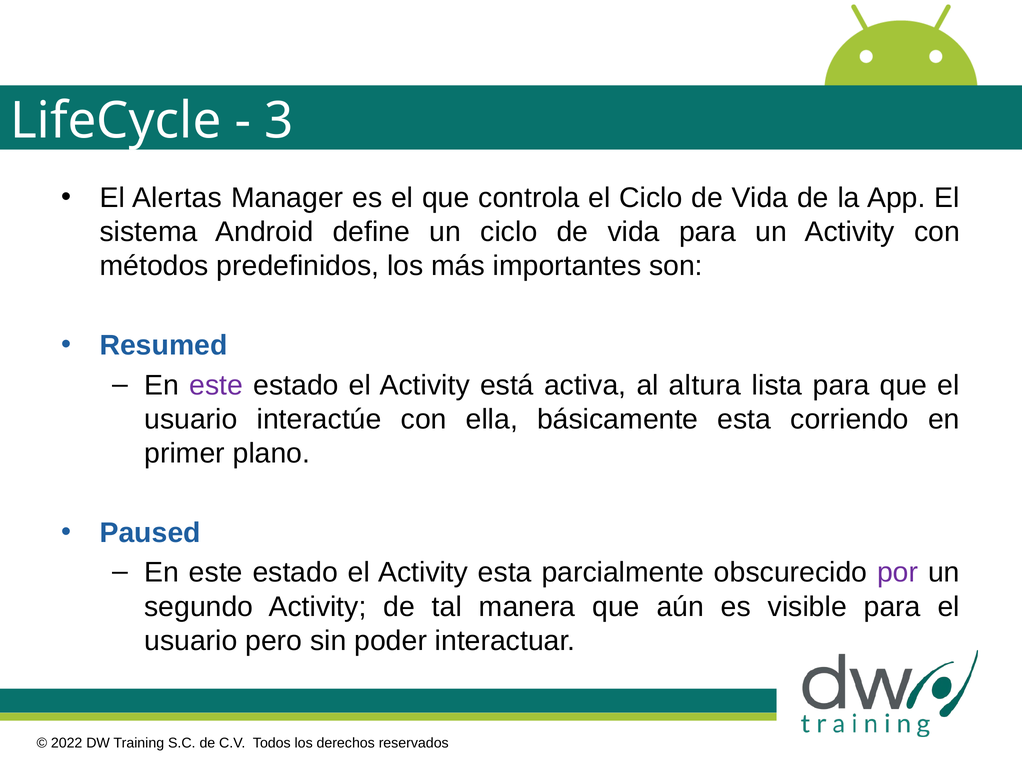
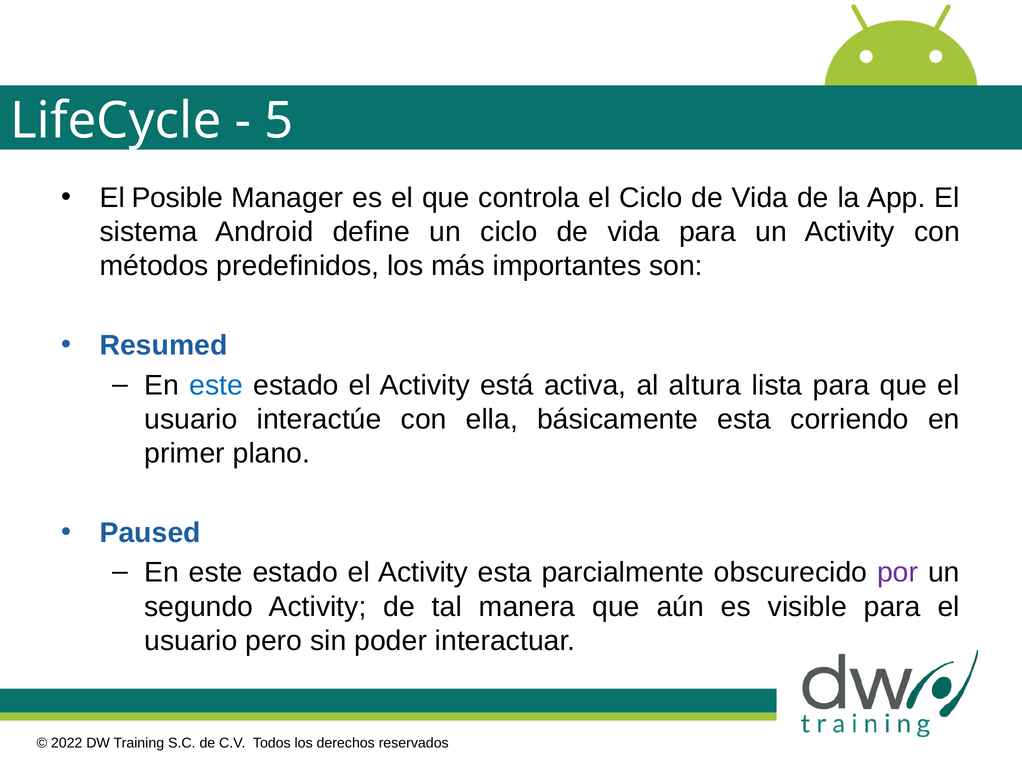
3: 3 -> 5 (279, 121)
Alertas: Alertas -> Posible (177, 198)
este colour: purple -> blue (216, 386)
